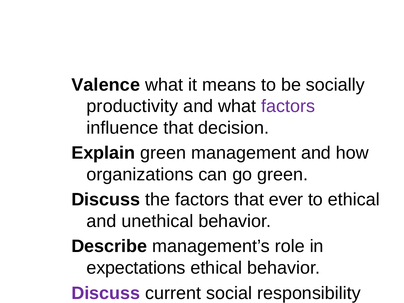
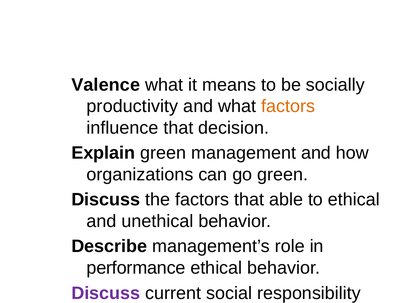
factors colour: purple -> orange (288, 106)
ever: ever -> able (286, 200)
expectations: expectations -> performance (136, 268)
